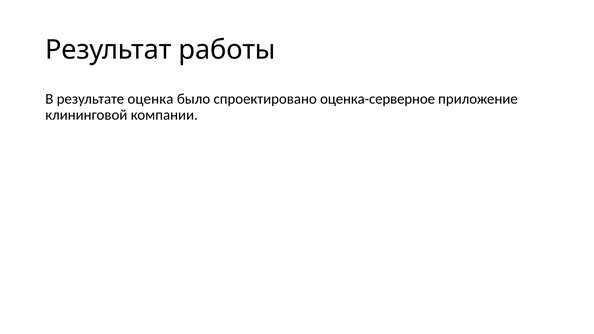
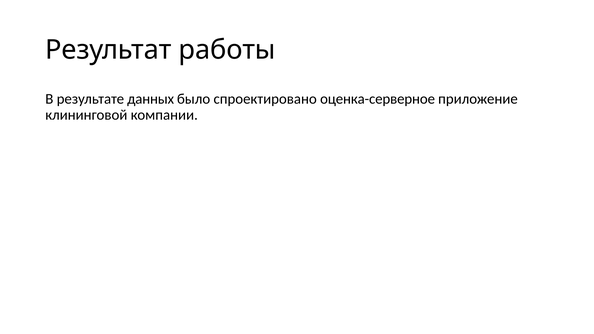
оценка: оценка -> данных (151, 99)
